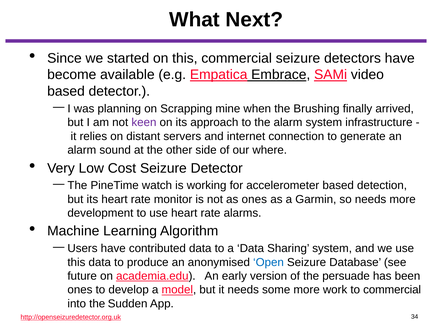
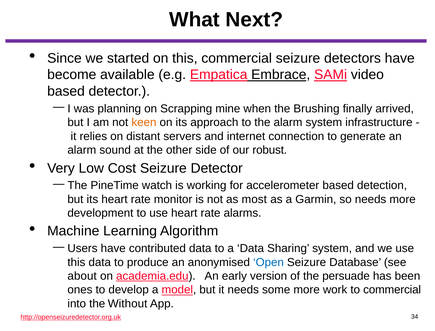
keen colour: purple -> orange (144, 123)
where: where -> robust (270, 150)
as ones: ones -> most (254, 199)
future: future -> about (82, 276)
Sudden: Sudden -> Without (128, 304)
